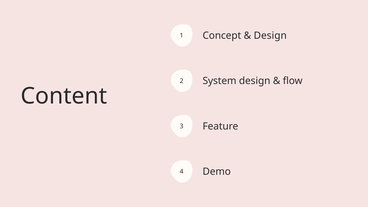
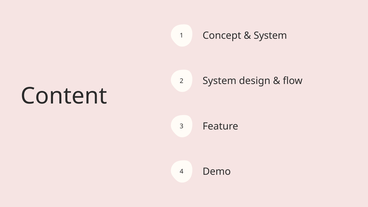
Design: Design -> System (270, 36)
